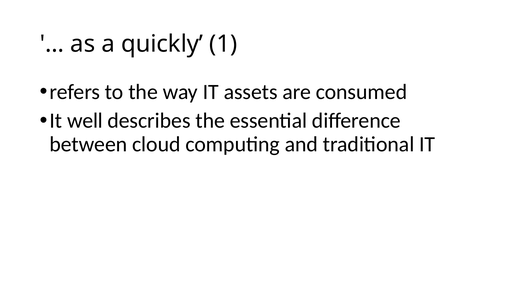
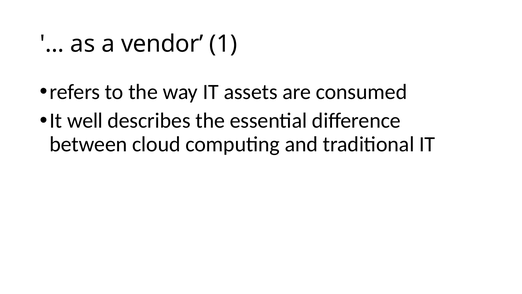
quickly: quickly -> vendor (162, 44)
